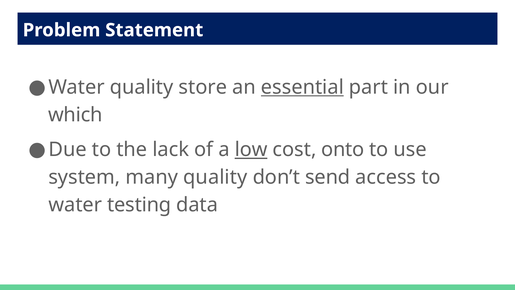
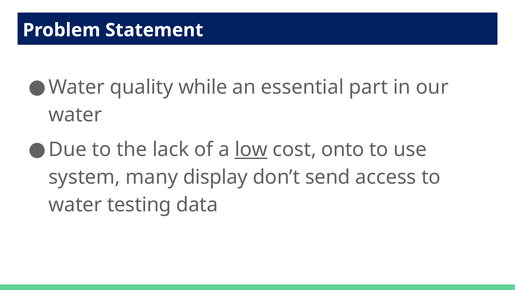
store: store -> while (203, 87)
essential underline: present -> none (302, 87)
which: which -> water (75, 115)
many quality: quality -> display (215, 177)
